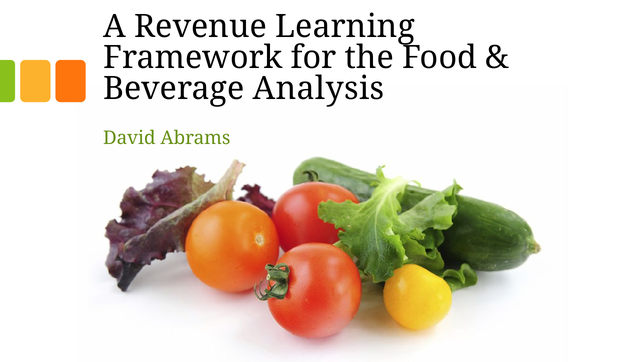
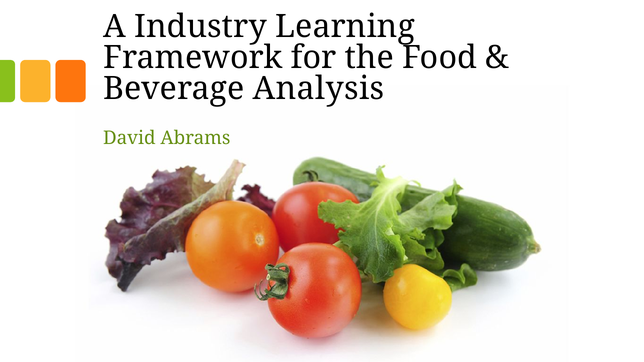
Revenue: Revenue -> Industry (200, 27)
